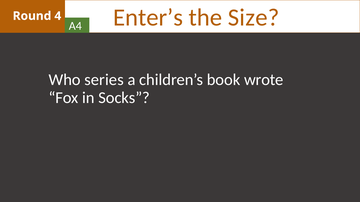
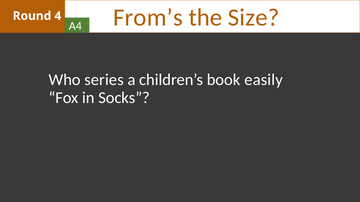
Enter’s: Enter’s -> From’s (148, 18)
wrote: wrote -> easily (264, 80)
